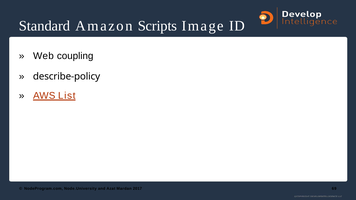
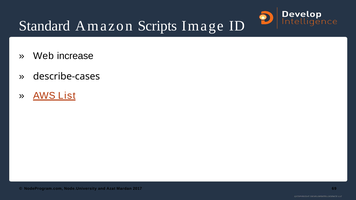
coupling: coupling -> increase (75, 56)
describe-policy: describe-policy -> describe-cases (67, 76)
